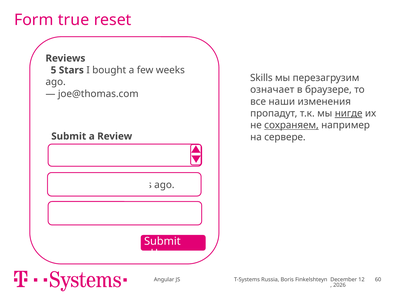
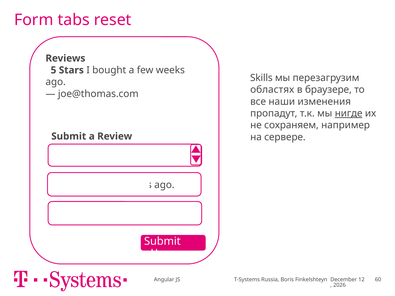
true: true -> tabs (74, 20)
означает: означает -> областях (272, 90)
сохраняем underline: present -> none (291, 125)
